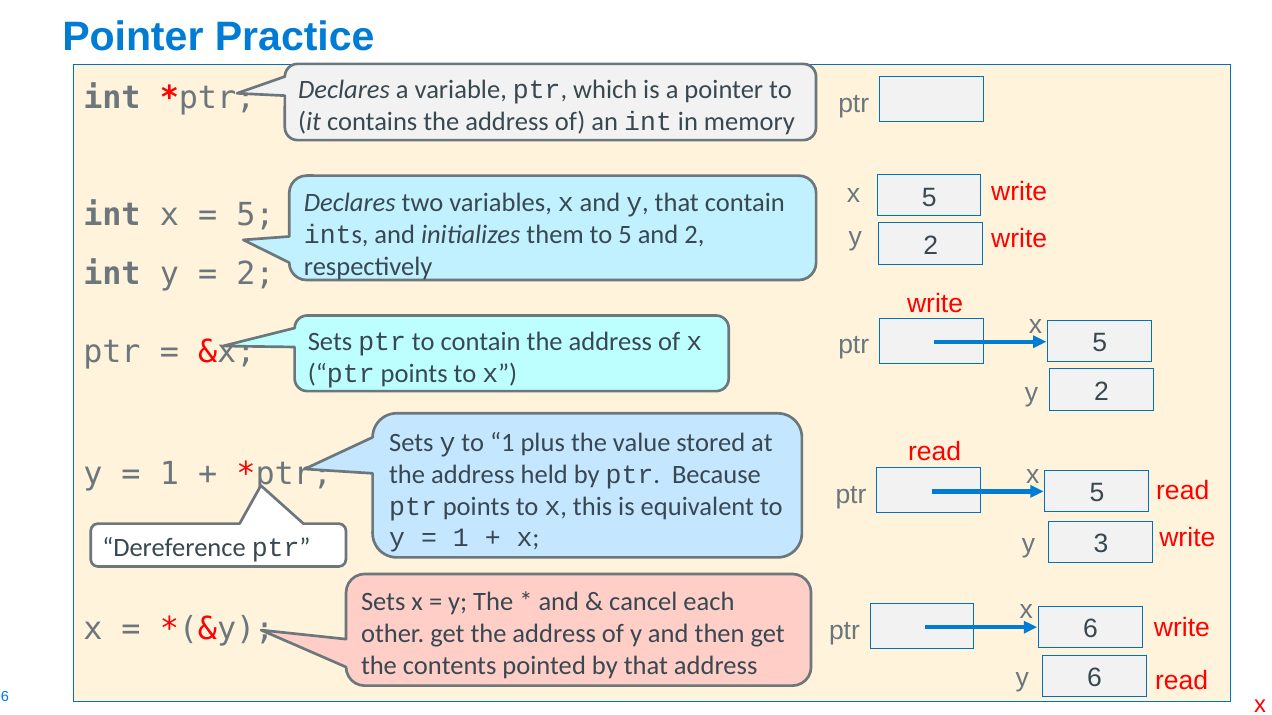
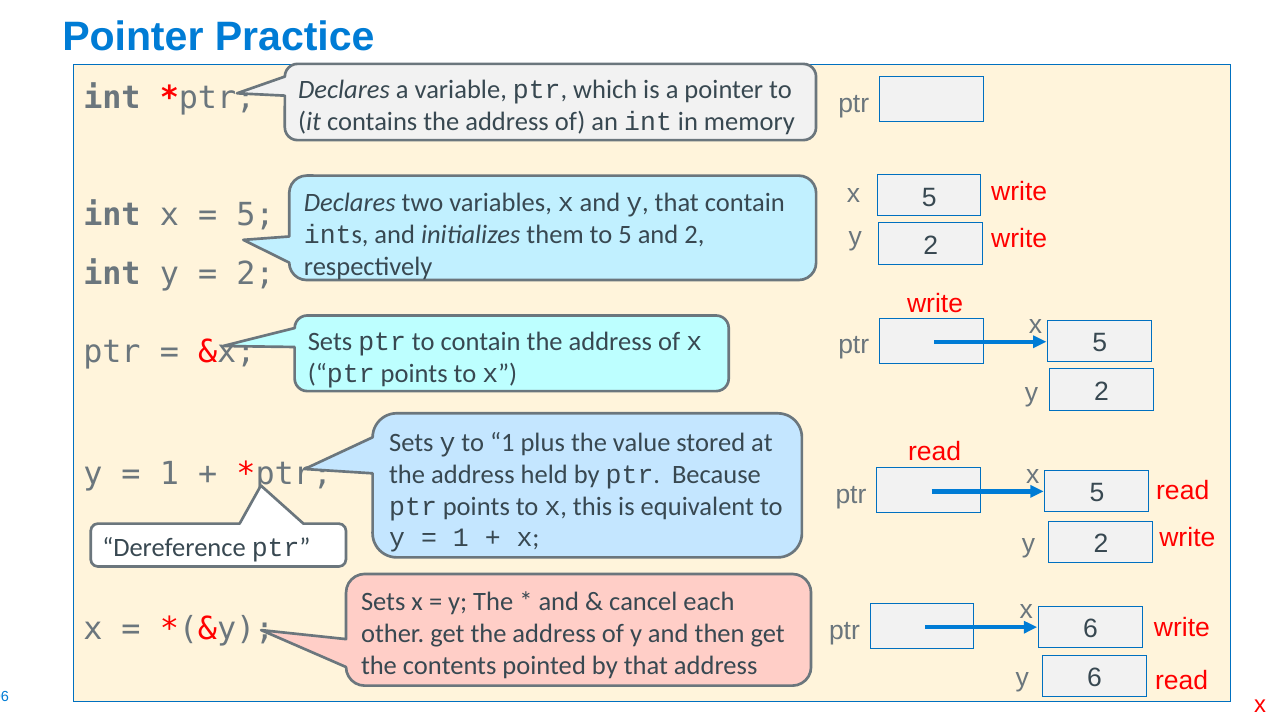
3: 3 -> 2 (1101, 544)
